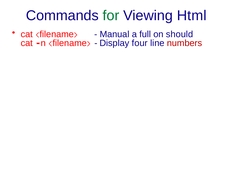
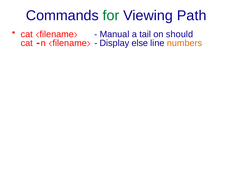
Html: Html -> Path (192, 16)
full: full -> tail (145, 34)
four: four -> else (140, 43)
numbers colour: red -> orange (185, 43)
